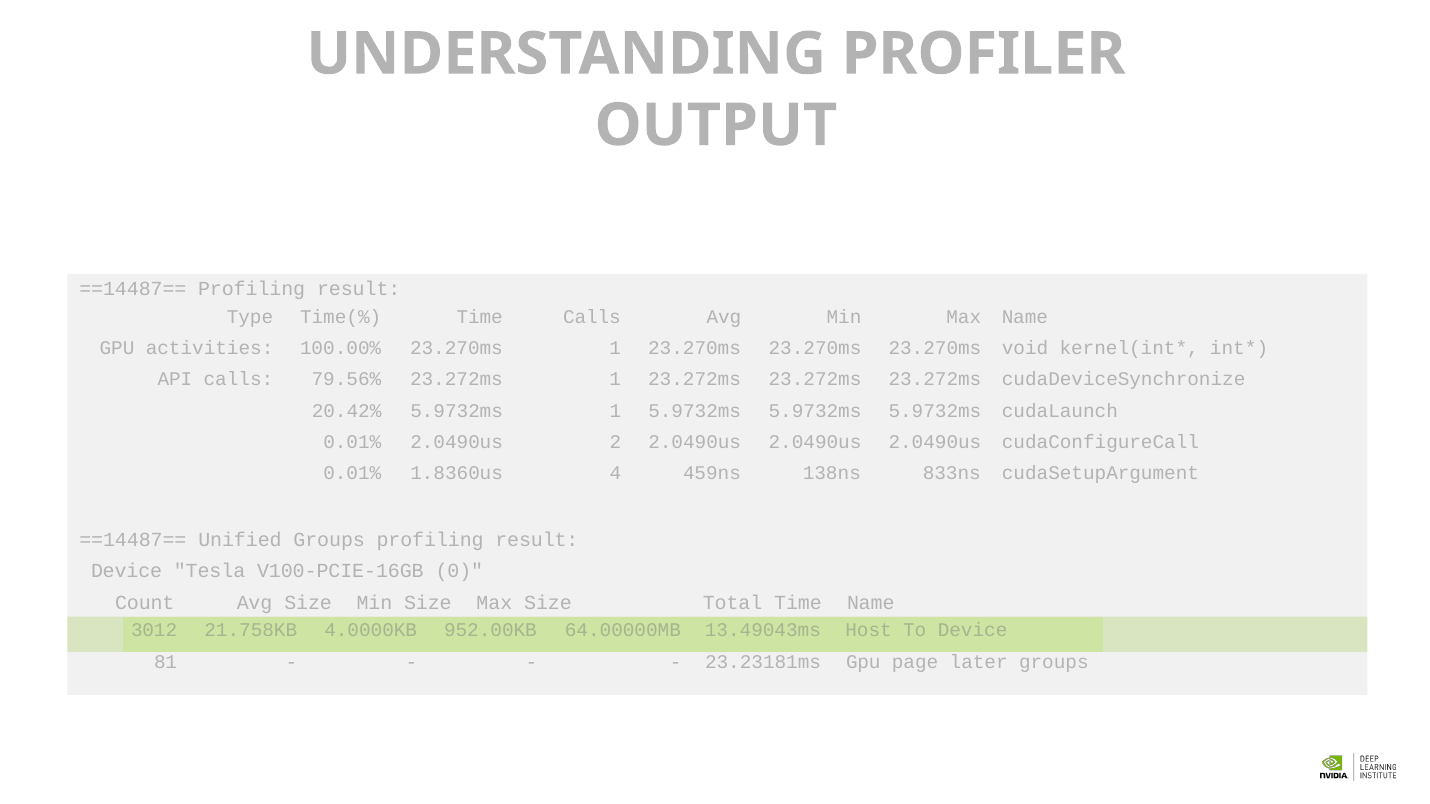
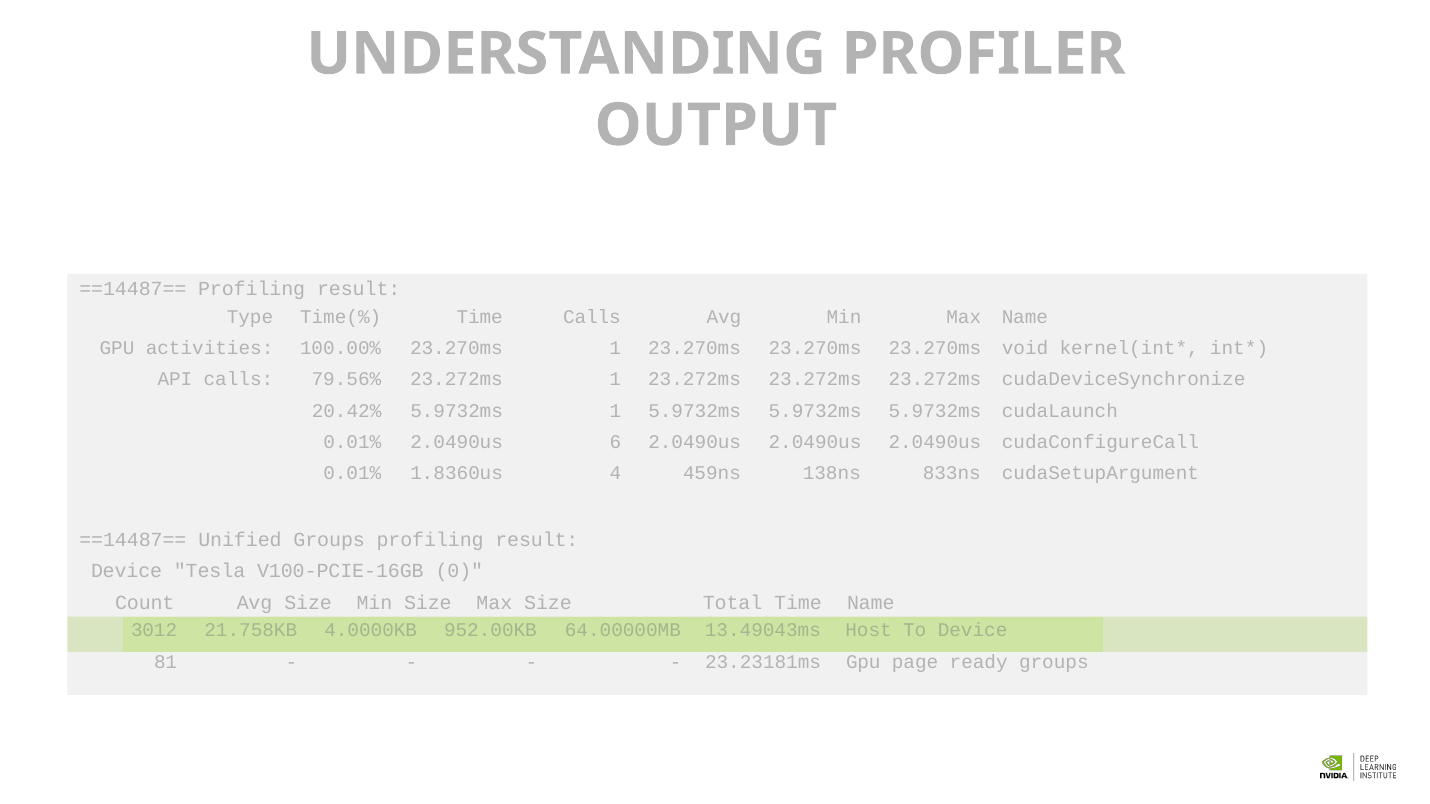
2: 2 -> 6 (615, 442)
later: later -> ready (979, 662)
